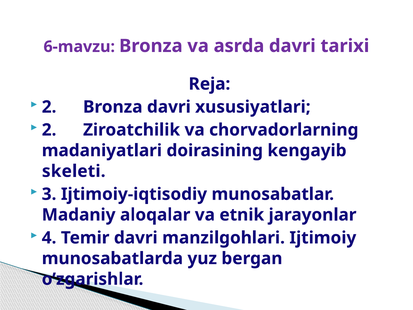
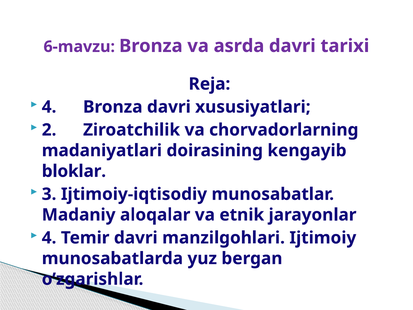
2: 2 -> 4 (49, 107)
skeleti: skeleti -> bloklar (74, 171)
